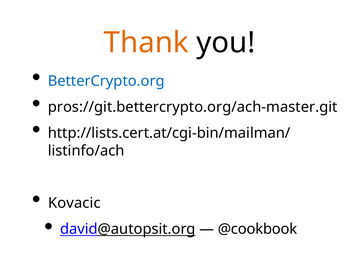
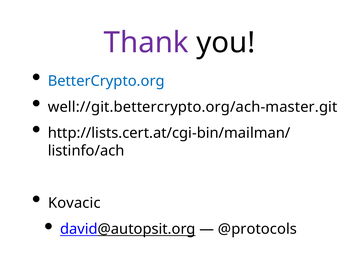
Thank colour: orange -> purple (146, 43)
pros://git.bettercrypto.org/ach-master.git: pros://git.bettercrypto.org/ach-master.git -> well://git.bettercrypto.org/ach-master.git (193, 107)
@cookbook: @cookbook -> @protocols (257, 229)
